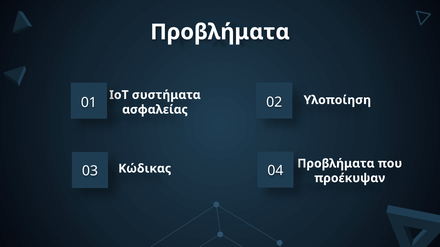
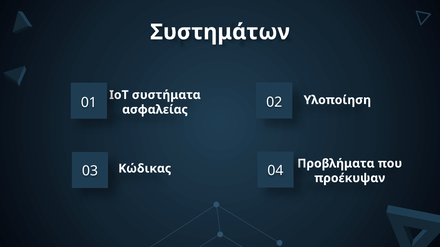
Προβλήματα: Προβλήματα -> Συστημάτων (220, 32)
